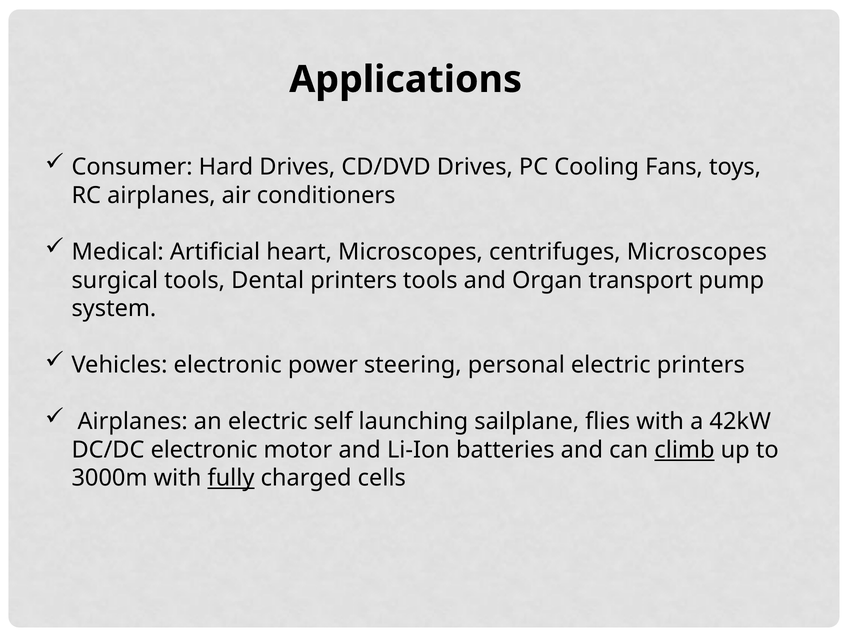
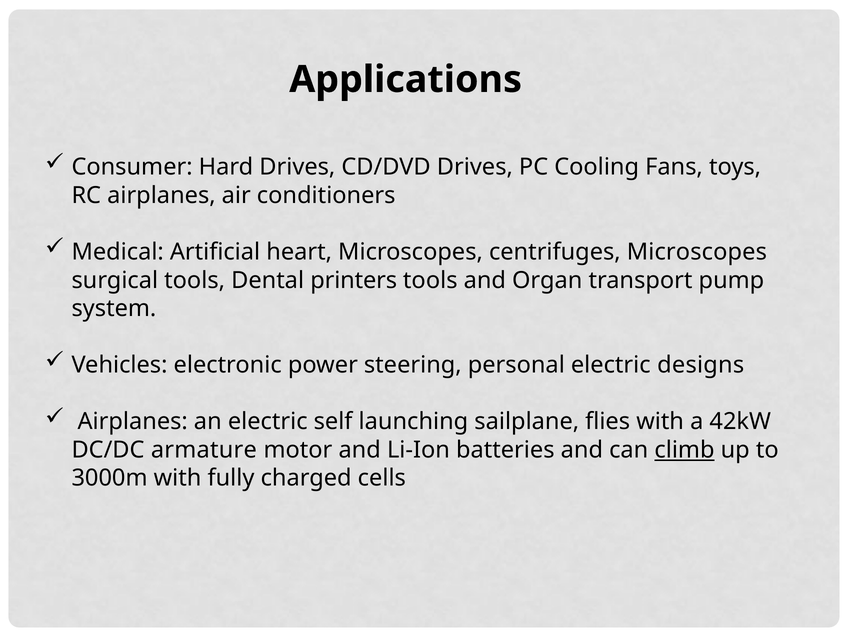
electric printers: printers -> designs (701, 365)
DC/DC electronic: electronic -> armature (204, 450)
fully underline: present -> none (231, 478)
